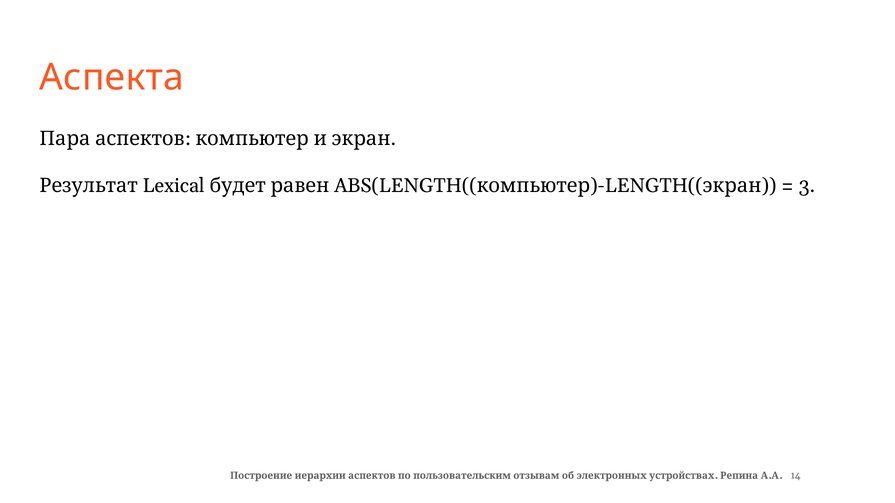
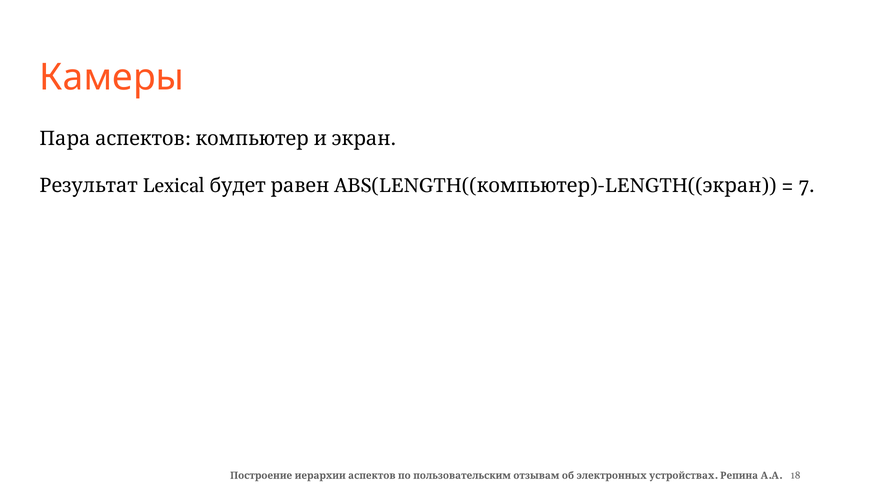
Аспекта: Аспекта -> Камеры (112, 77)
3: 3 -> 7 (807, 186)
14: 14 -> 18 (796, 476)
